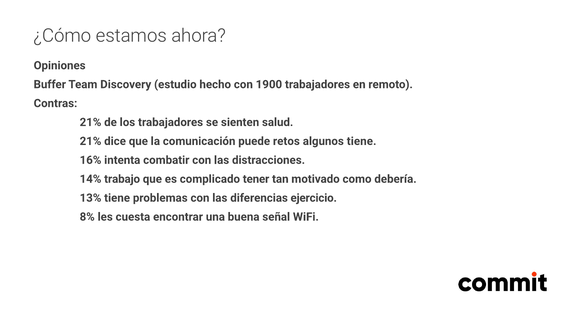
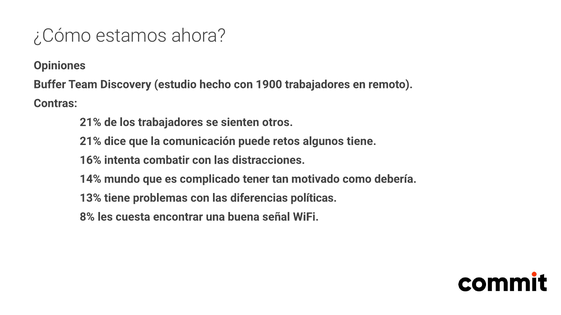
salud: salud -> otros (278, 122)
trabajo: trabajo -> mundo (122, 179)
ejercicio: ejercicio -> políticas (314, 198)
